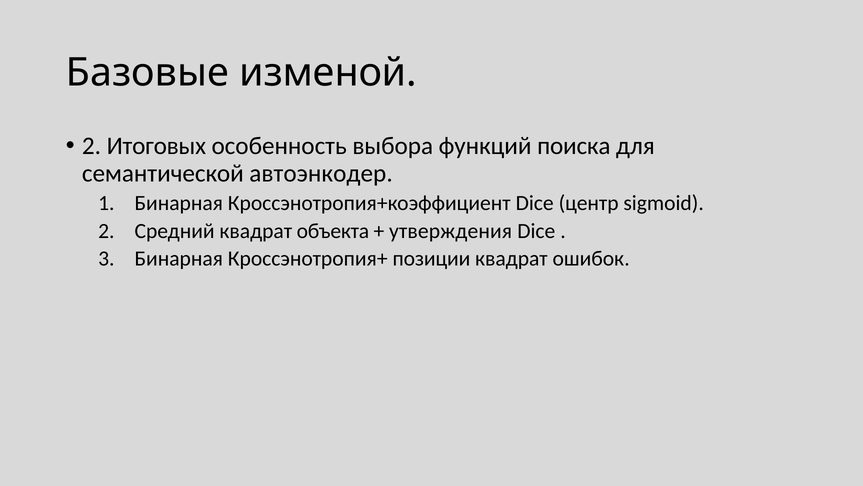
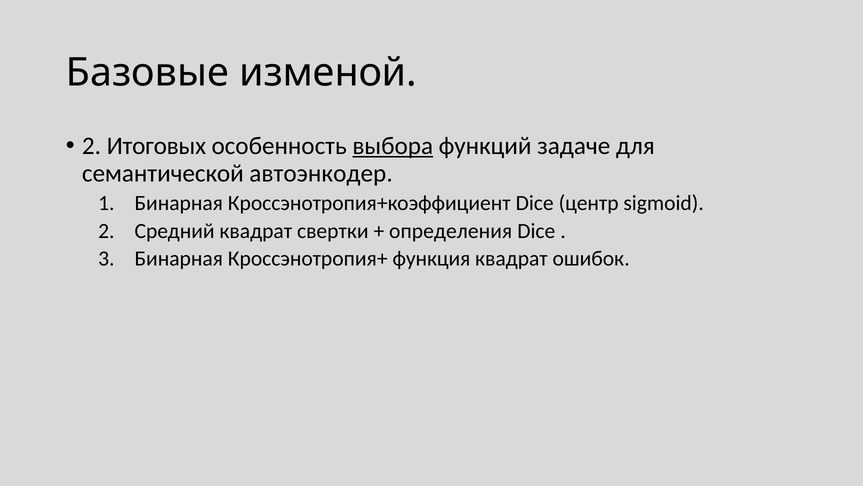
выбора underline: none -> present (393, 146)
поиска: поиска -> задаче (574, 146)
объекта: объекта -> свертки (333, 231)
утверждения: утверждения -> определения (451, 231)
позиции: позиции -> функция (431, 258)
